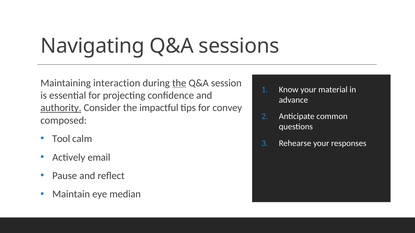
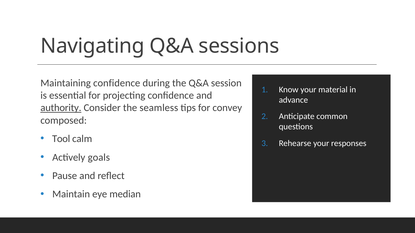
Maintaining interaction: interaction -> confidence (117, 83)
the underline: present -> none (179, 83)
impactful: impactful -> seamless (159, 108)
email: email -> goals (99, 158)
